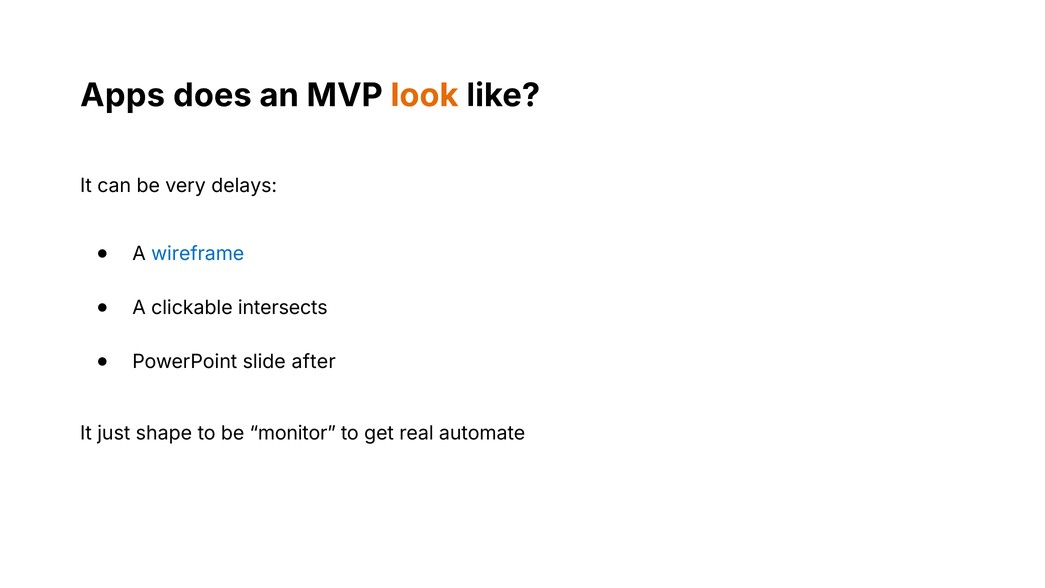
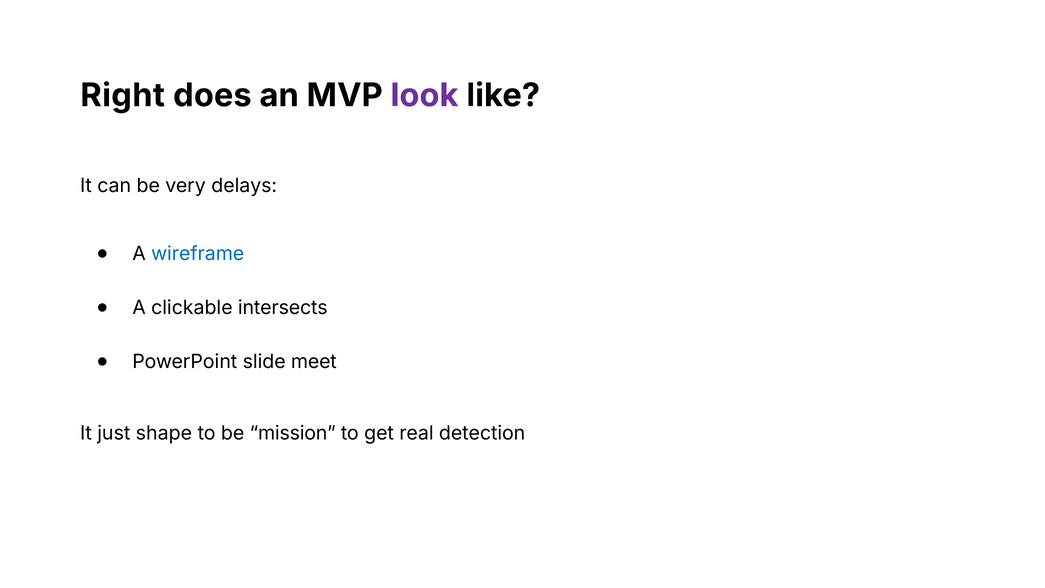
Apps: Apps -> Right (123, 95)
look colour: orange -> purple (425, 95)
after: after -> meet (314, 362)
monitor: monitor -> mission (293, 433)
automate: automate -> detection (482, 433)
